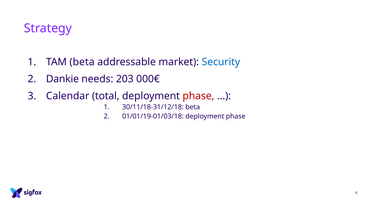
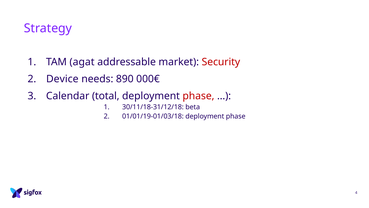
TAM beta: beta -> agat (82, 62)
Security colour: blue -> red (221, 62)
Dankie: Dankie -> Device (62, 79)
203: 203 -> 890 (125, 79)
